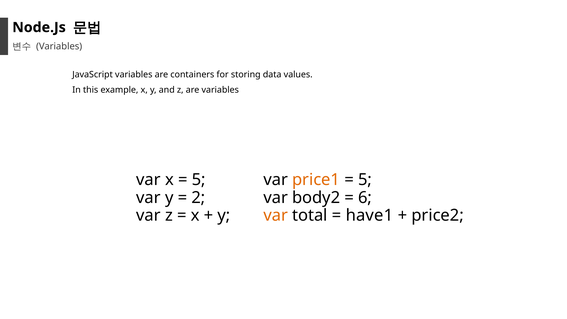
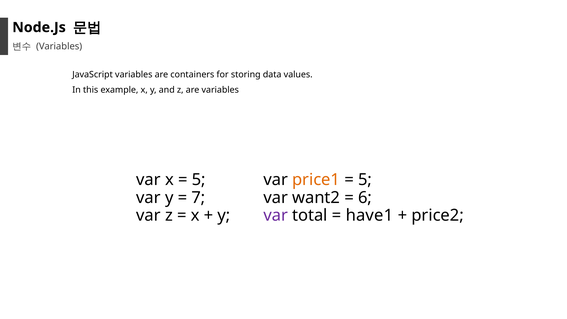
2: 2 -> 7 (198, 198)
body2: body2 -> want2 (316, 198)
var colour: orange -> purple (276, 215)
